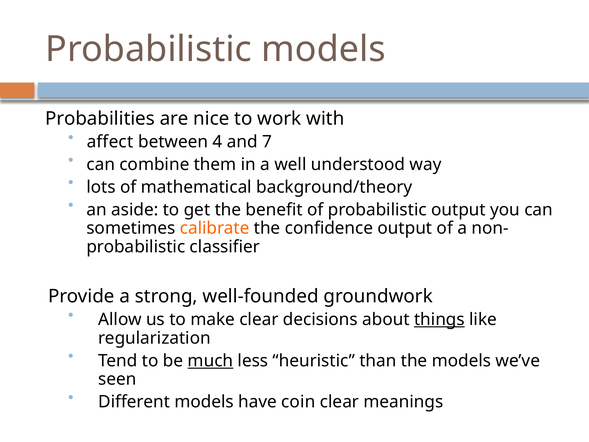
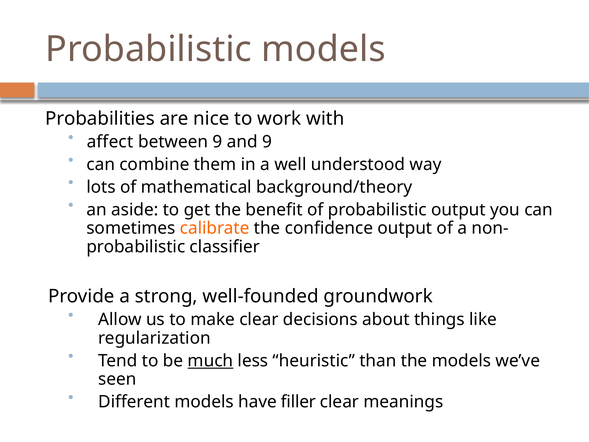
between 4: 4 -> 9 (217, 142)
and 7: 7 -> 9 (267, 142)
things underline: present -> none (439, 319)
coin: coin -> filler (298, 402)
